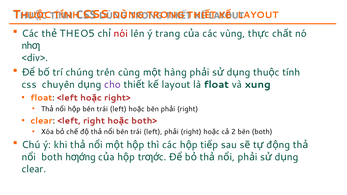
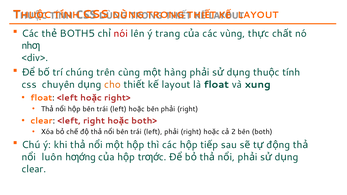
THEO5: THEO5 -> BOTH5 (77, 34)
cho colour: purple -> orange (112, 85)
both: both -> luôn (52, 157)
